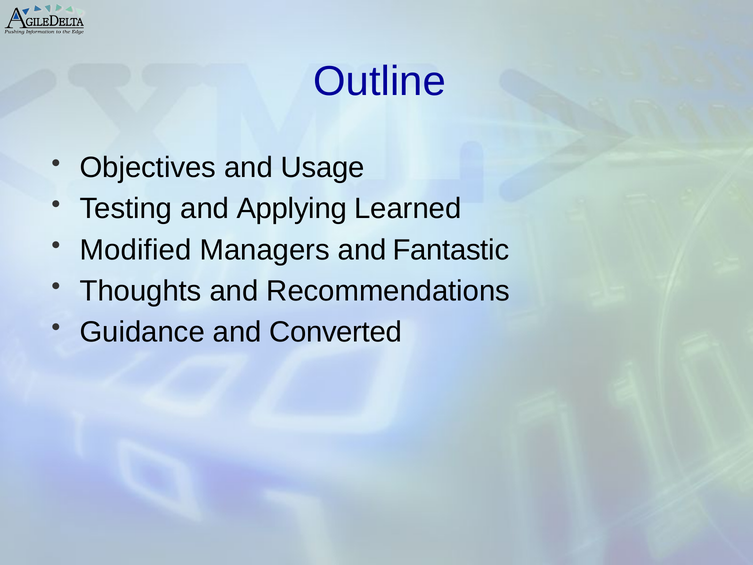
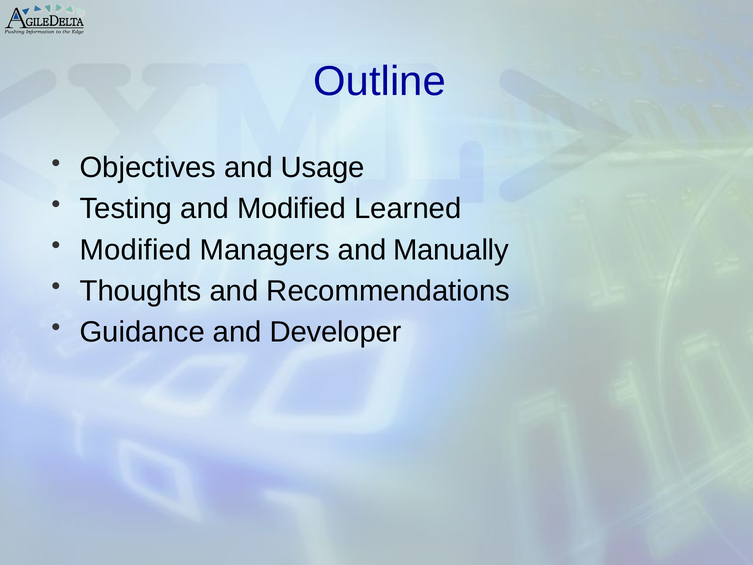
and Applying: Applying -> Modified (292, 209)
Fantastic: Fantastic -> Manually (451, 250)
Converted: Converted -> Developer (336, 332)
